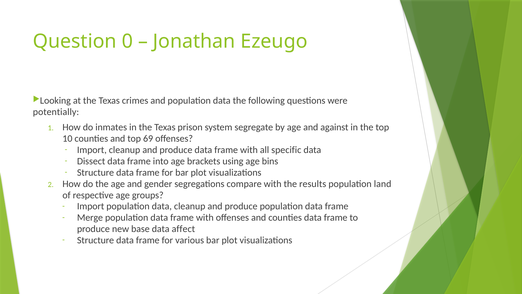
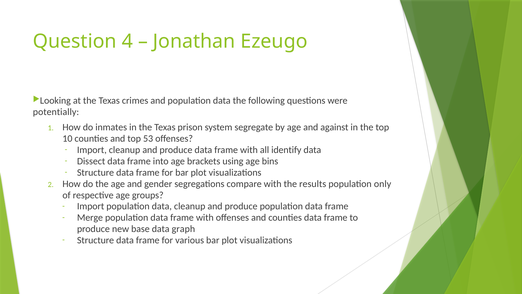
0: 0 -> 4 (127, 41)
69: 69 -> 53 (148, 138)
specific: specific -> identify (286, 150)
land: land -> only (383, 184)
affect: affect -> graph (183, 229)
